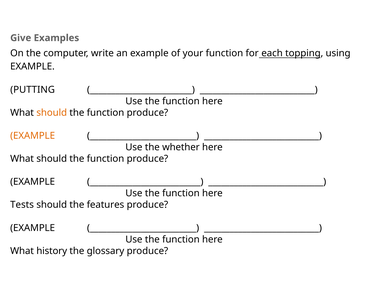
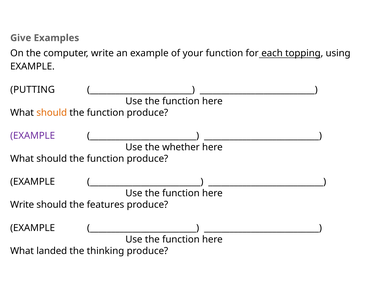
EXAMPLE colour: orange -> purple (33, 136)
Tests: Tests -> Write (22, 205)
history: history -> landed (52, 251)
glossary: glossary -> thinking (105, 251)
